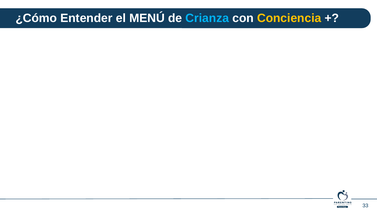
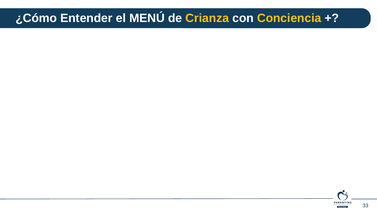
Crianza colour: light blue -> yellow (207, 18)
